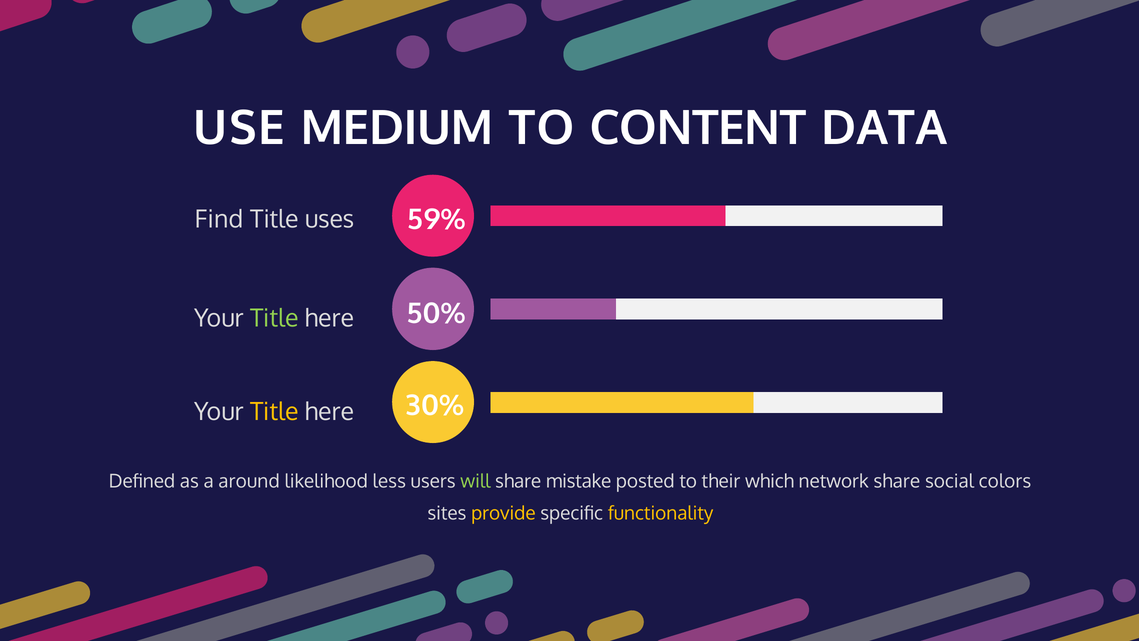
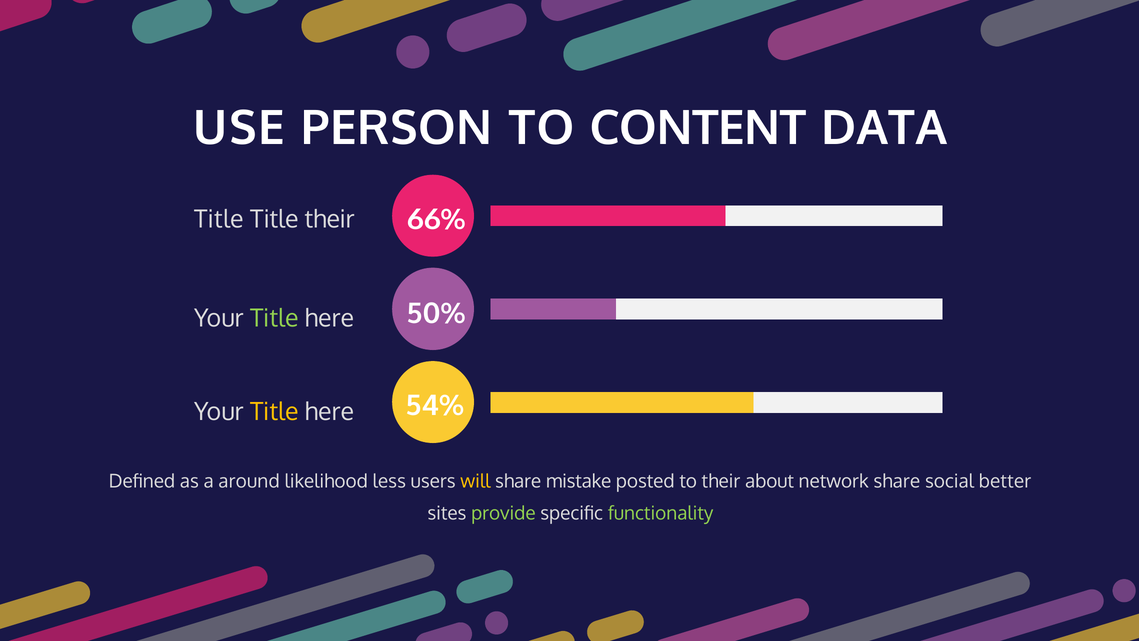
MEDIUM: MEDIUM -> PERSON (397, 129)
59%: 59% -> 66% (437, 220)
Find: Find -> Title (219, 220)
Title uses: uses -> their (330, 220)
30%: 30% -> 54% (435, 406)
will colour: light green -> yellow (475, 481)
which: which -> about (770, 481)
colors: colors -> better (1005, 481)
provide colour: yellow -> light green (503, 513)
functionality colour: yellow -> light green (661, 513)
